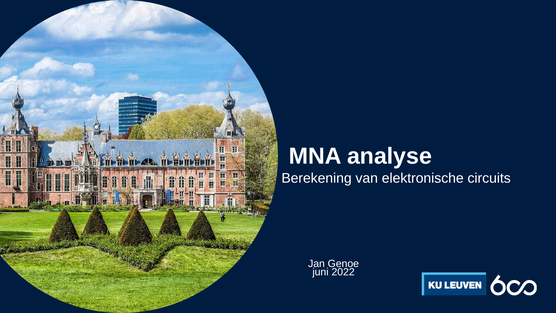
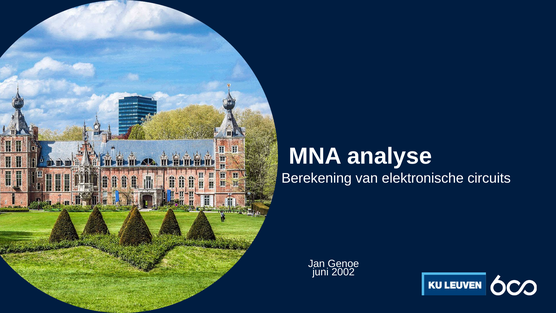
2022: 2022 -> 2002 (343, 272)
